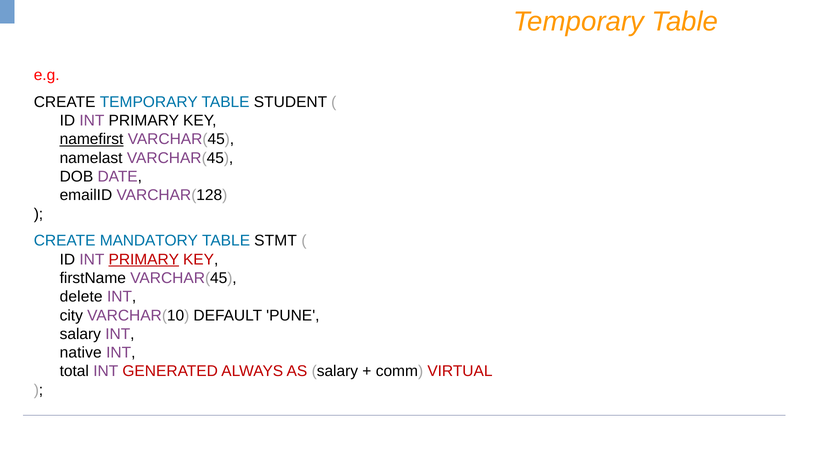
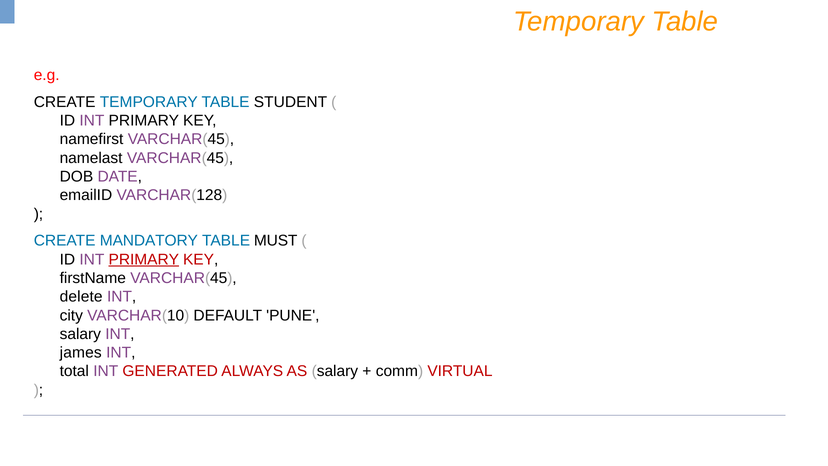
namefirst underline: present -> none (92, 139)
STMT: STMT -> MUST (276, 241)
native: native -> james (81, 352)
